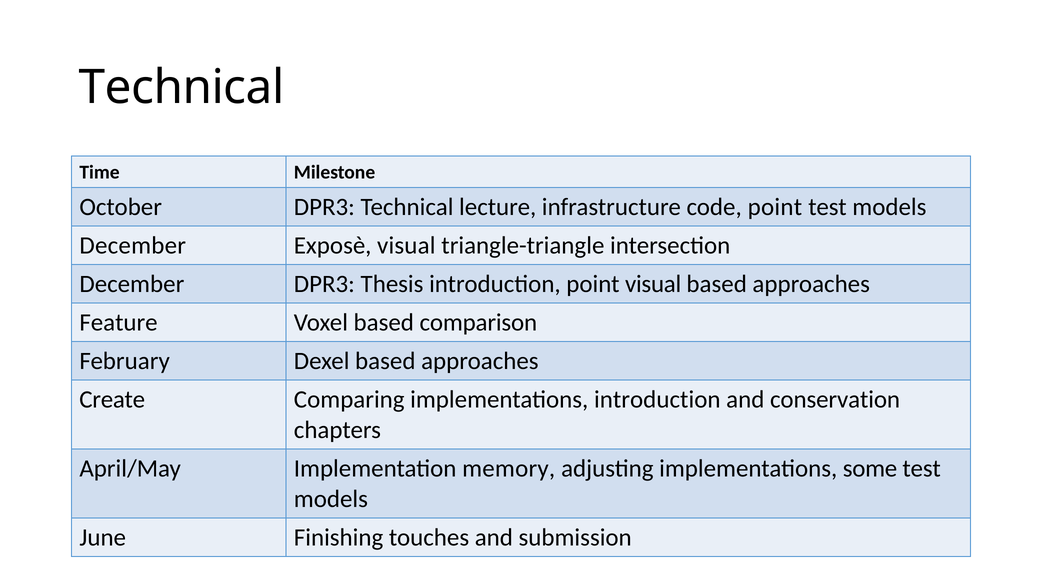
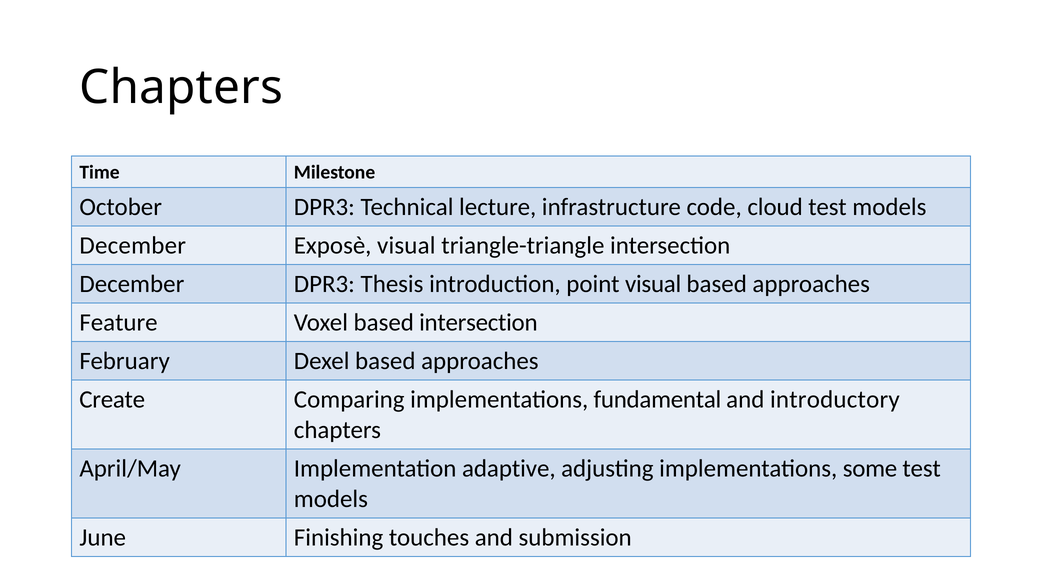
Technical: Technical -> Chapters (181, 88)
code point: point -> cloud (775, 207)
based comparison: comparison -> intersection (478, 323)
implementations introduction: introduction -> fundamental (657, 400)
conservation: conservation -> introductory (835, 400)
memory: memory -> adaptive (509, 469)
